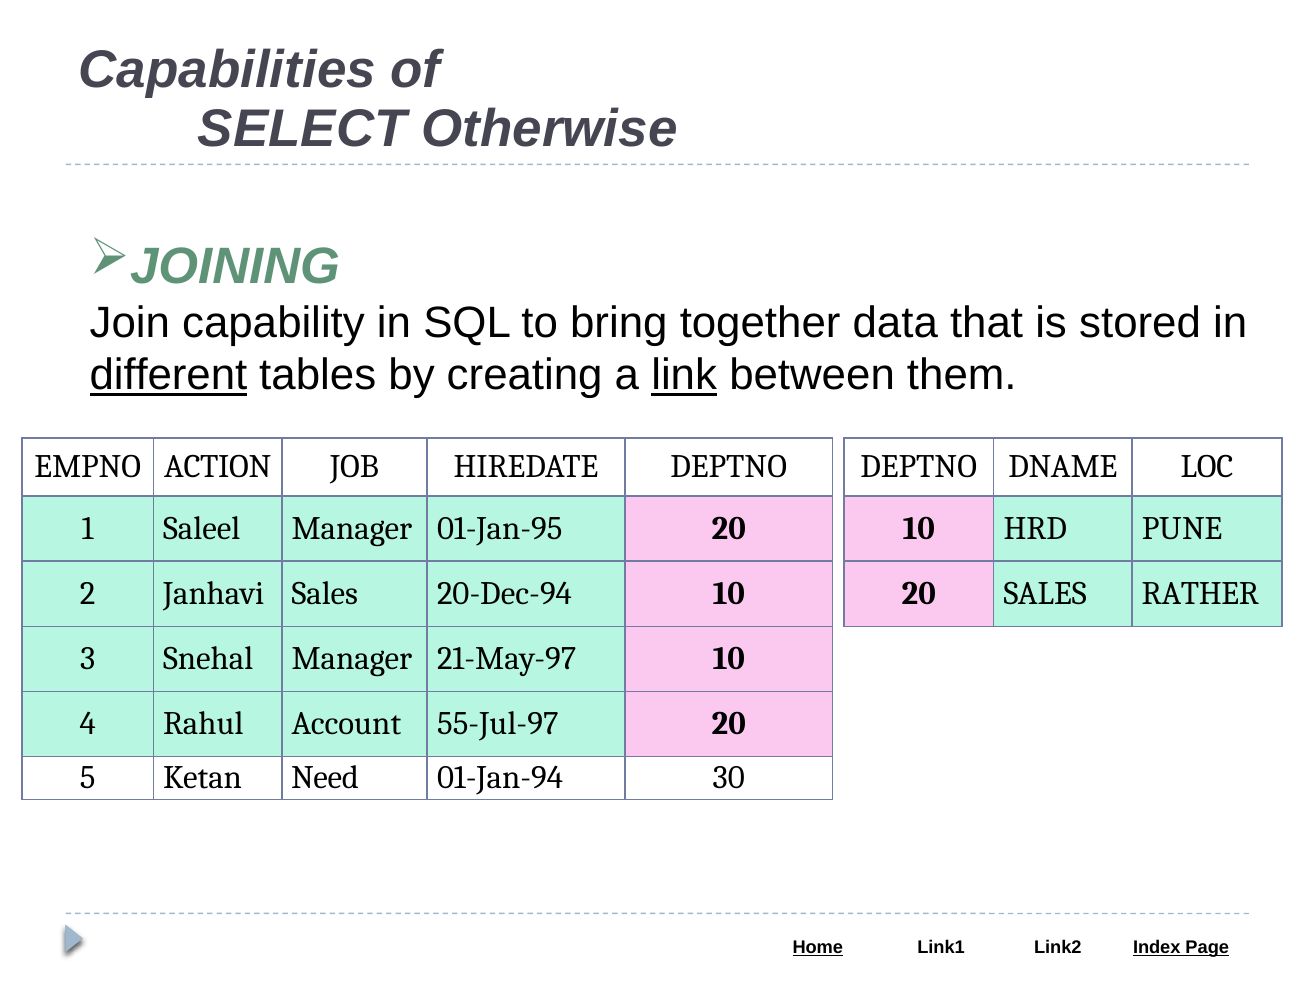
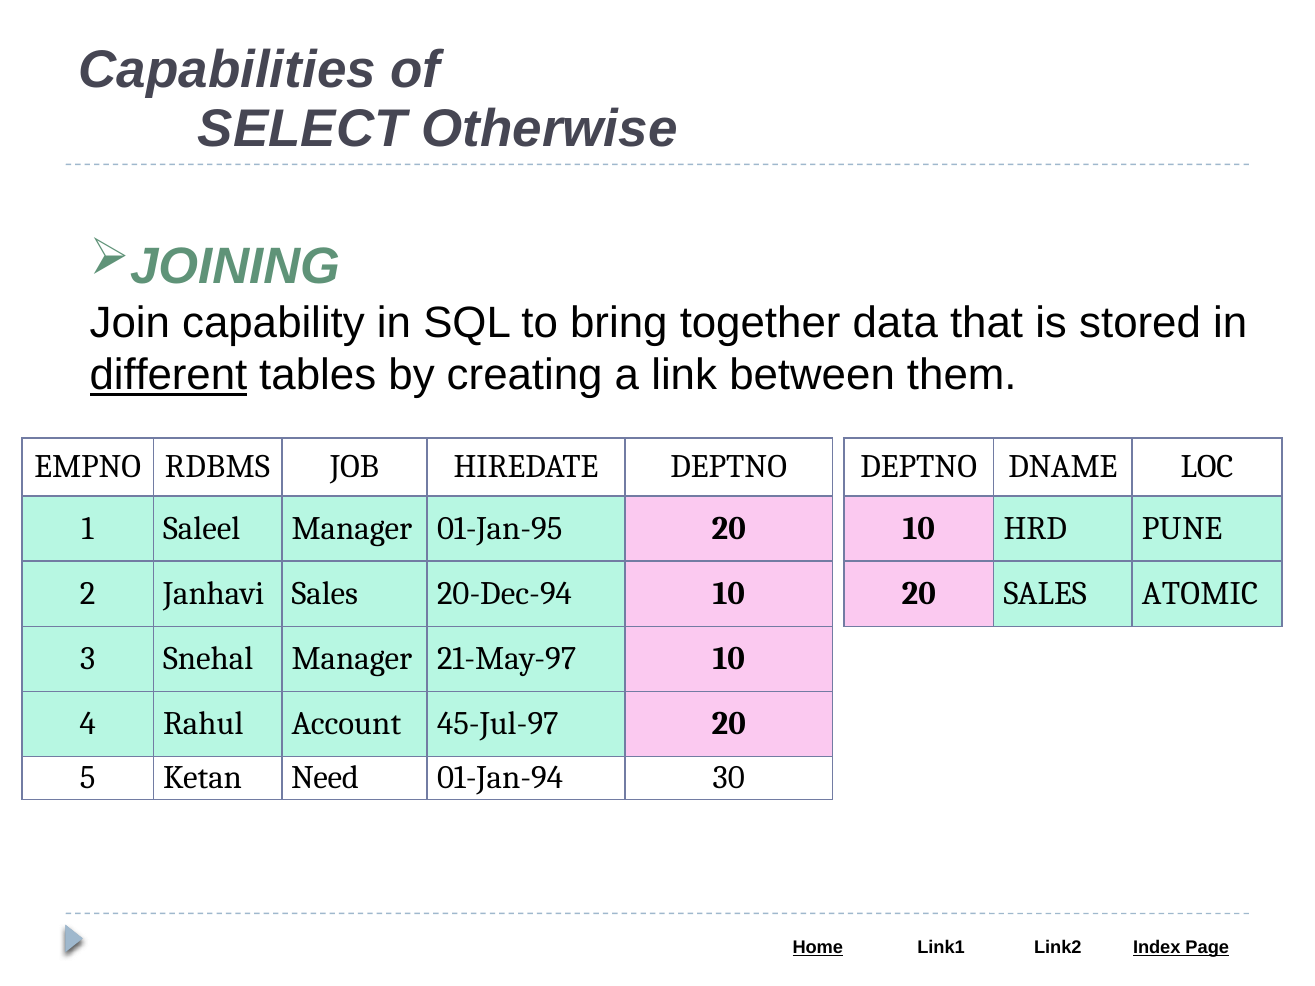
link underline: present -> none (684, 376)
ACTION: ACTION -> RDBMS (217, 467)
RATHER: RATHER -> ATOMIC (1200, 594)
55-Jul-97: 55-Jul-97 -> 45-Jul-97 (498, 724)
